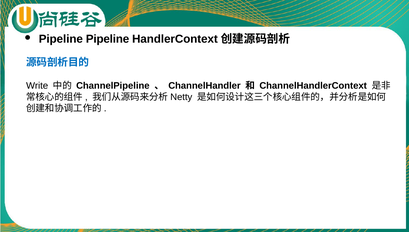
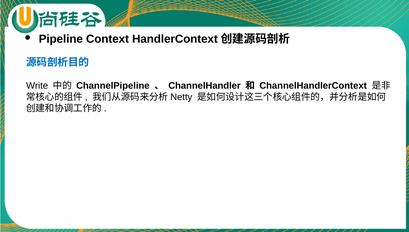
Pipeline Pipeline: Pipeline -> Context (107, 39)
